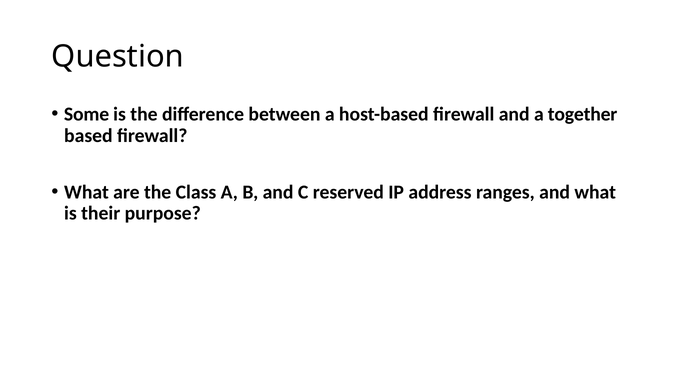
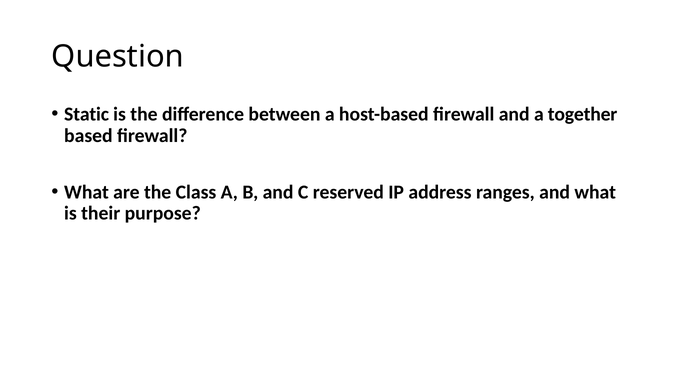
Some: Some -> Static (87, 114)
